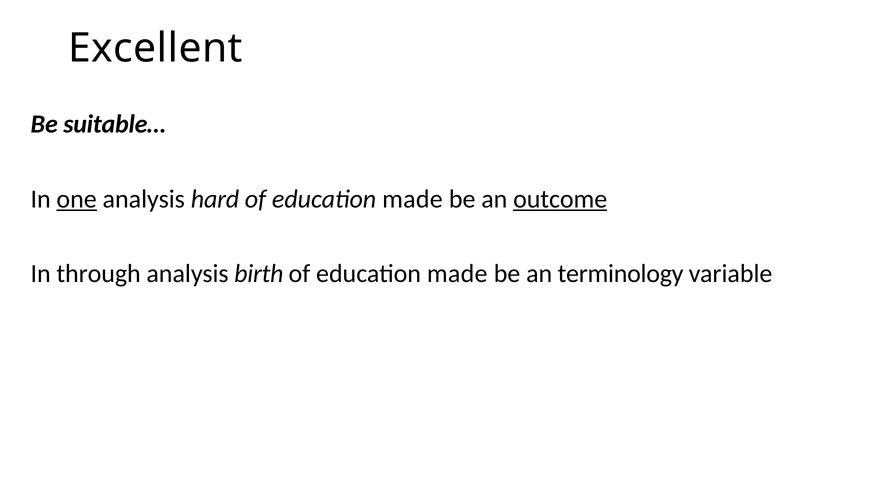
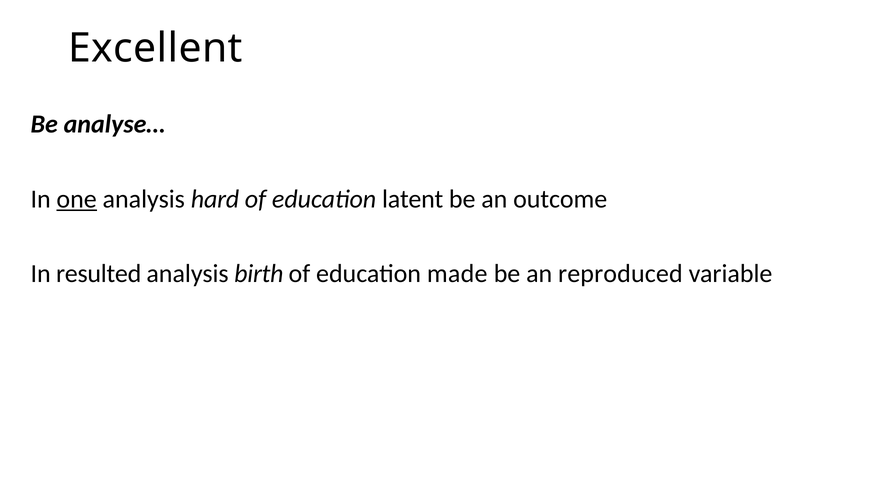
suitable…: suitable… -> analyse… (114, 124)
made: made -> latent (413, 199)
outcome underline: present -> none (560, 199)
through: through -> resulted (99, 274)
terminology: terminology -> reproduced (620, 274)
